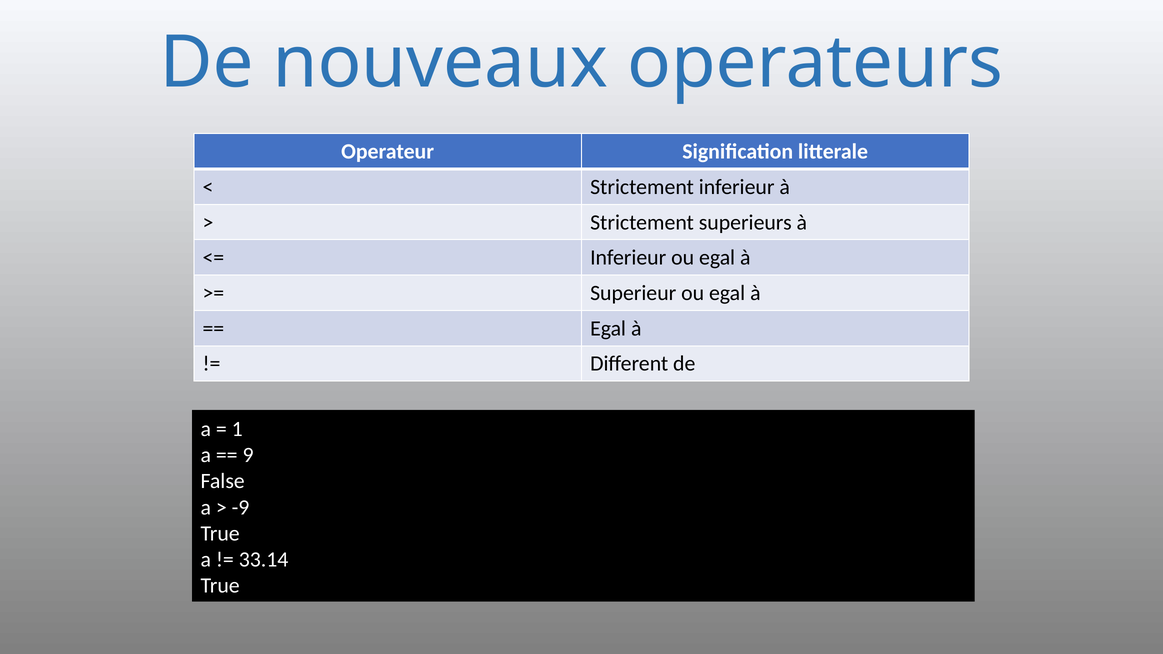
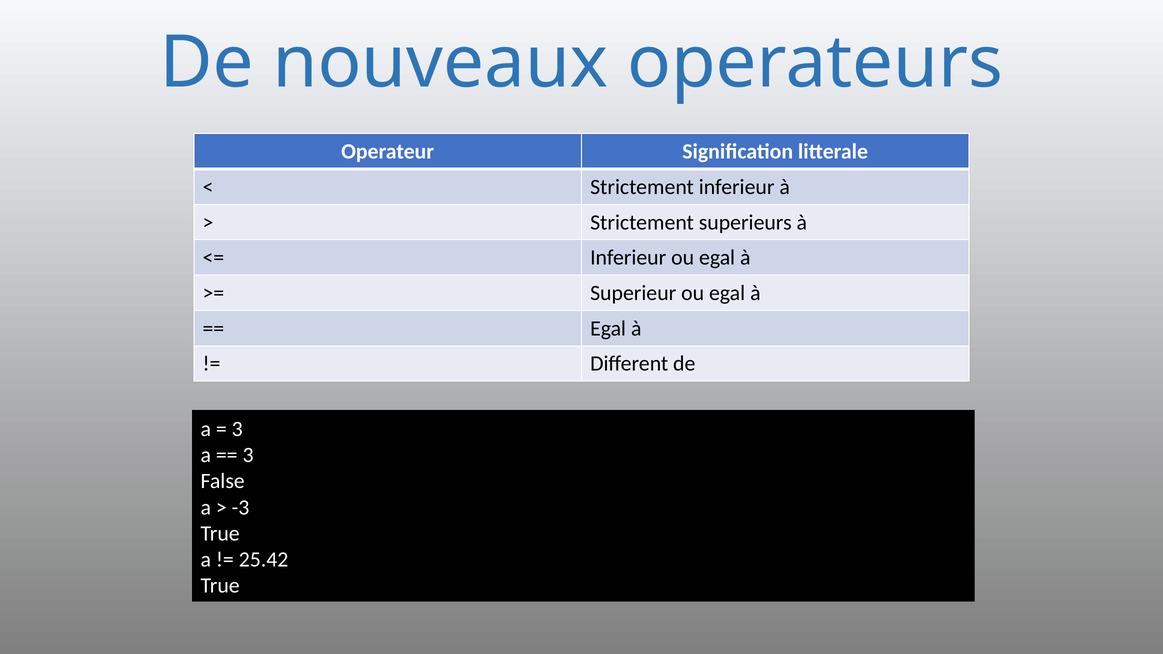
1: 1 -> 3 (237, 429)
9: 9 -> 3 (248, 455)
-9: -9 -> -3 (241, 507)
33.14: 33.14 -> 25.42 (264, 560)
